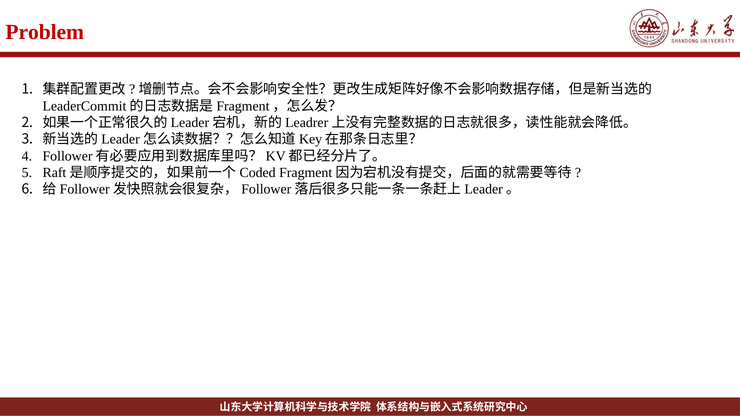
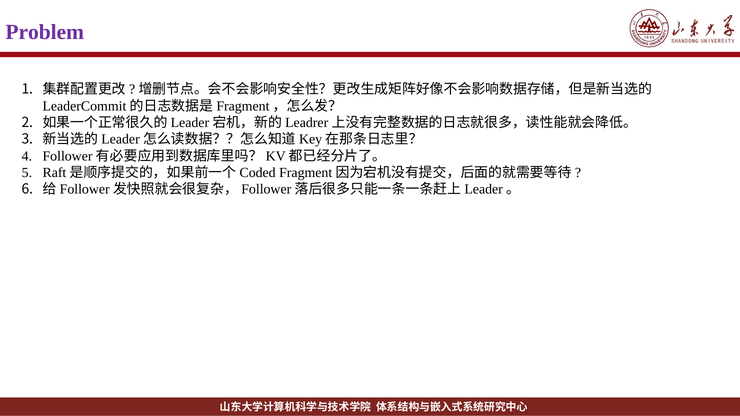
Problem colour: red -> purple (45, 32)
